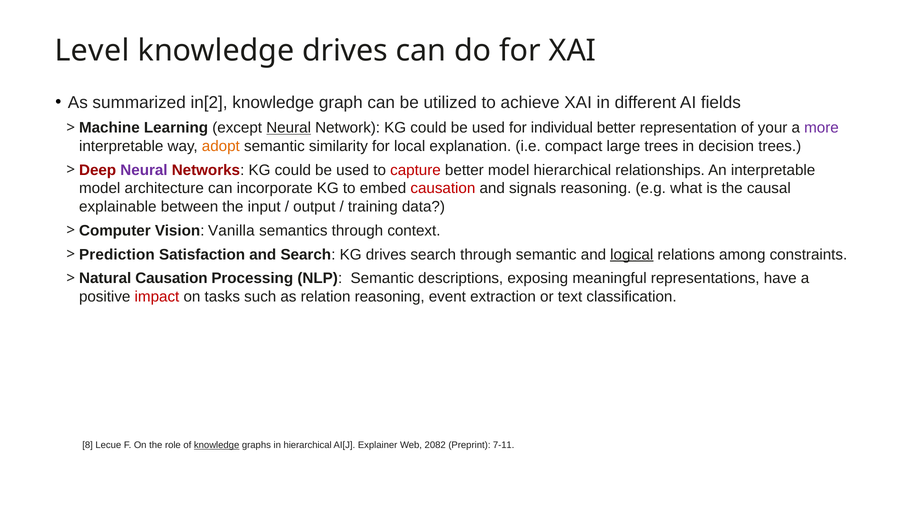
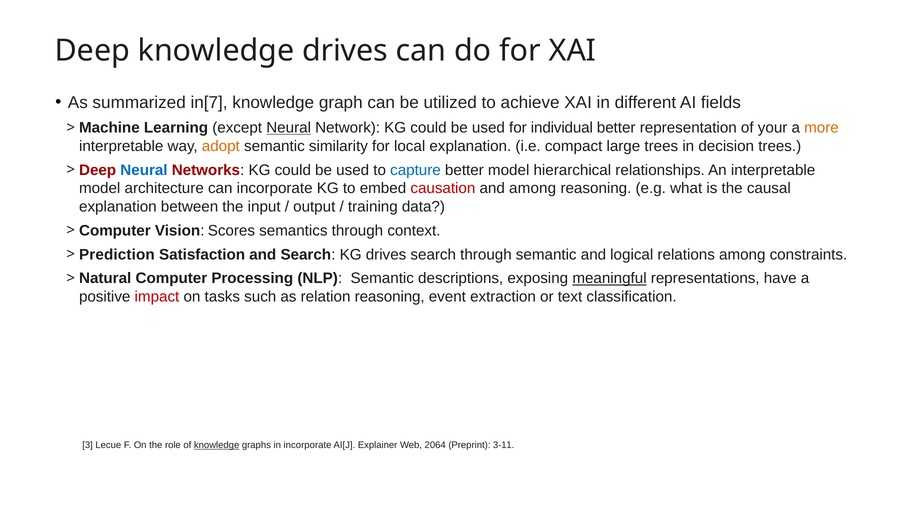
Level: Level -> Deep (92, 51)
in[2: in[2 -> in[7 (209, 103)
more colour: purple -> orange (821, 128)
Neural colour: purple -> blue (144, 170)
capture colour: red -> blue (416, 170)
and signals: signals -> among (533, 188)
explainable: explainable -> explanation (118, 206)
Vanilla: Vanilla -> Scores (231, 230)
logical underline: present -> none (632, 254)
Natural Causation: Causation -> Computer (171, 278)
meaningful underline: none -> present (610, 278)
8: 8 -> 3 (88, 445)
in hierarchical: hierarchical -> incorporate (308, 445)
2082: 2082 -> 2064 (435, 445)
7-11: 7-11 -> 3-11 (504, 445)
